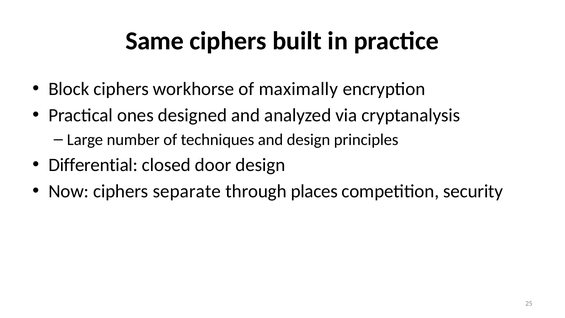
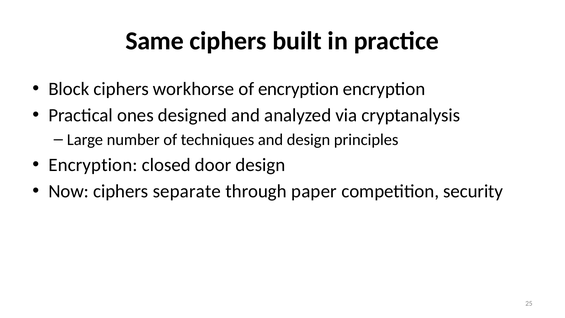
of maximally: maximally -> encryption (298, 89)
Differential: Differential -> Encryption (93, 165)
places: places -> paper (314, 191)
